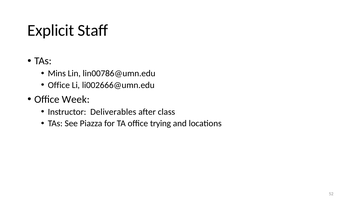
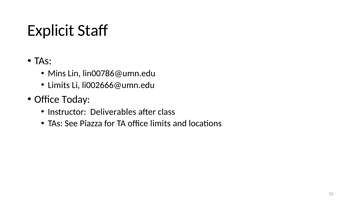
Office: Office -> Limits (59, 85)
Week: Week -> Today (76, 99)
office trying: trying -> limits (160, 123)
